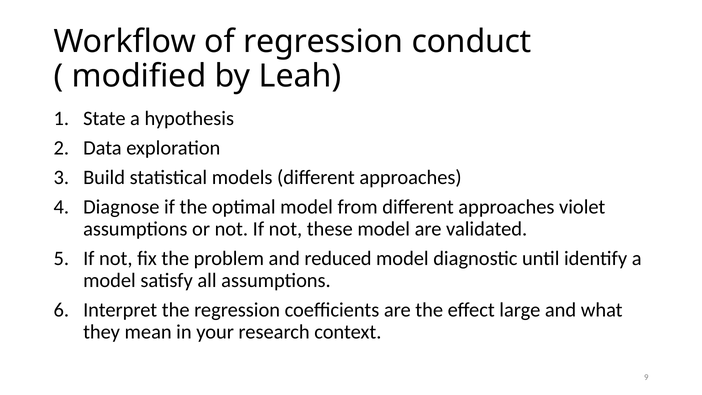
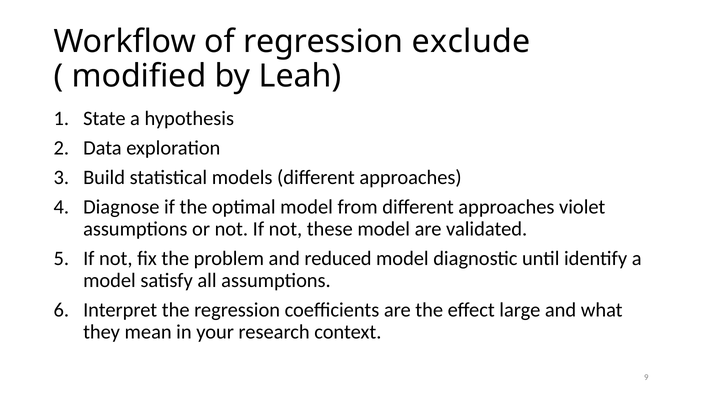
conduct: conduct -> exclude (471, 42)
